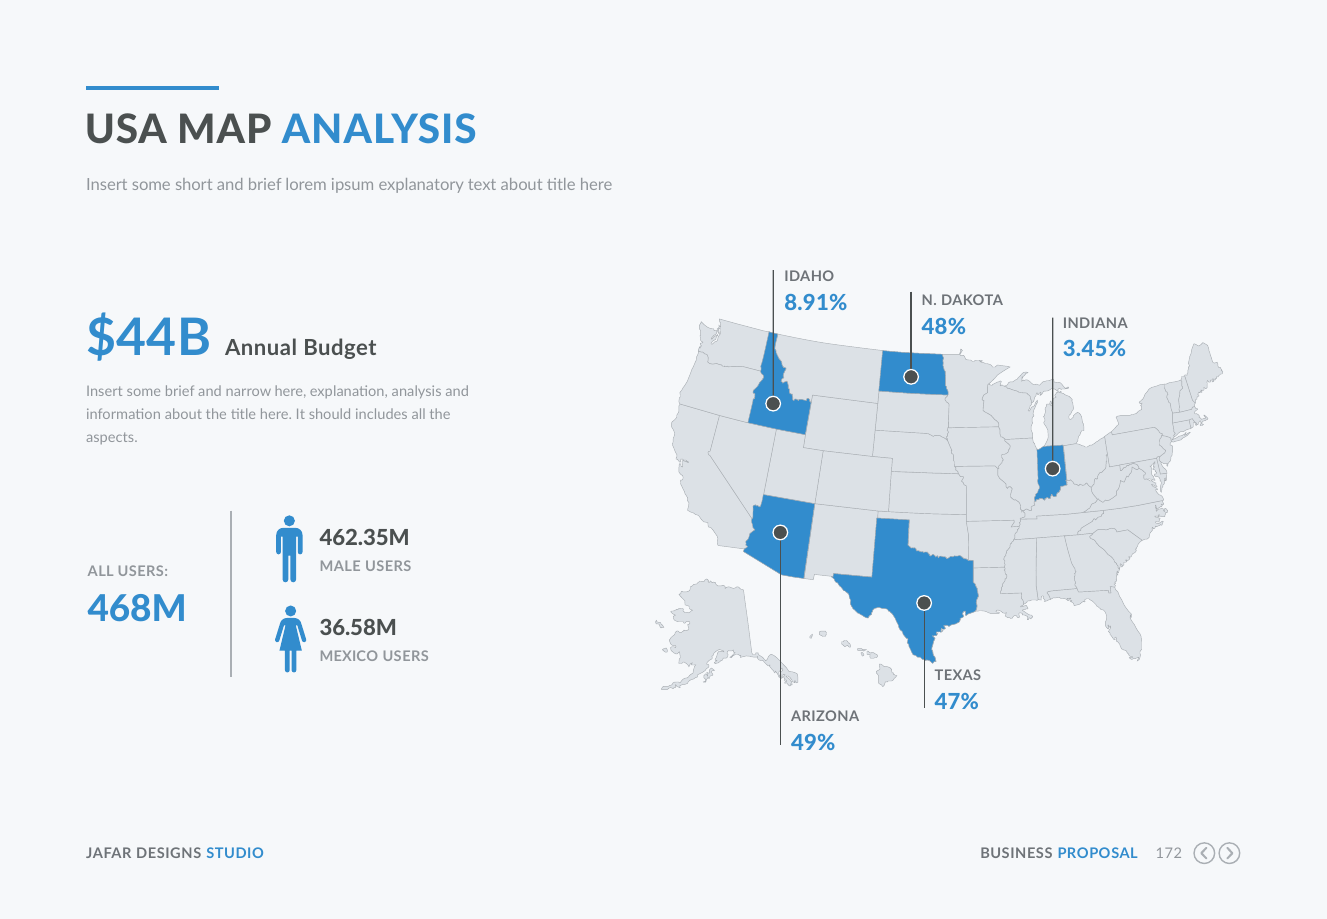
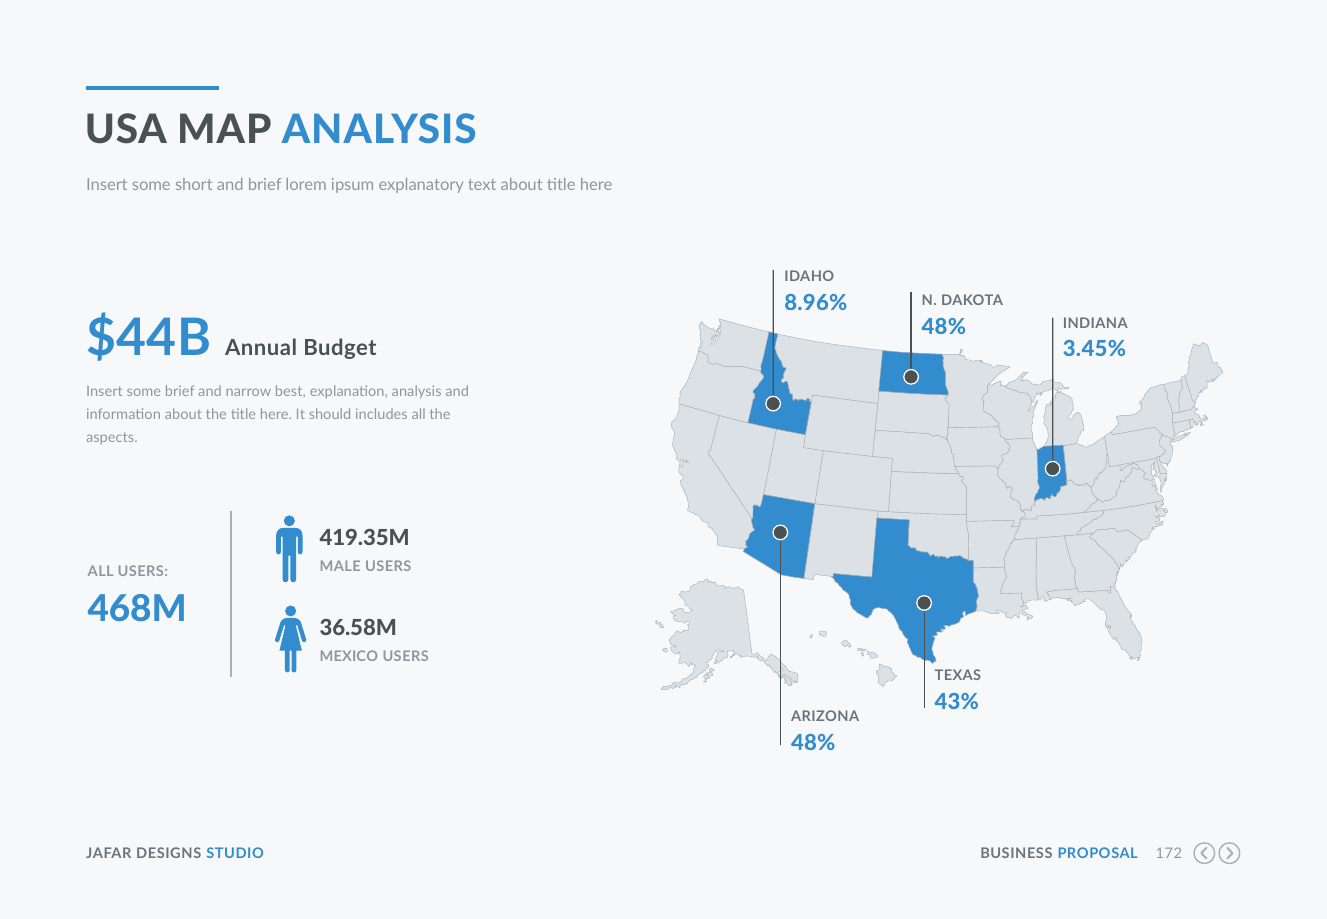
8.91%: 8.91% -> 8.96% (816, 303)
narrow here: here -> best (290, 391)
462.35M: 462.35M -> 419.35M (365, 538)
47%: 47% -> 43% (957, 702)
49%: 49% -> 48% (813, 743)
